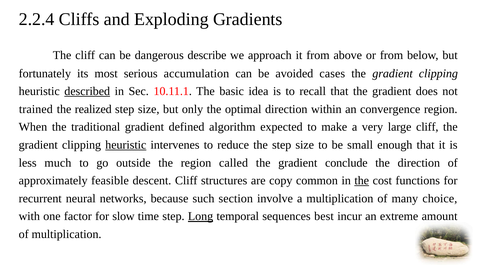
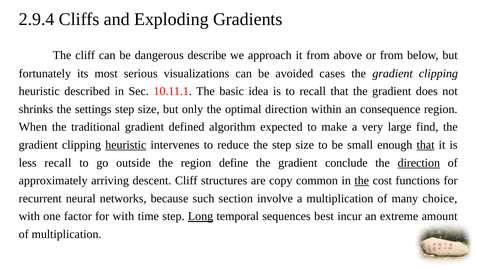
2.2.4: 2.2.4 -> 2.9.4 (37, 19)
accumulation: accumulation -> visualizations (196, 74)
described underline: present -> none (87, 91)
trained: trained -> shrinks (36, 109)
realized: realized -> settings (93, 109)
convergence: convergence -> consequence (390, 109)
large cliff: cliff -> find (427, 127)
that underline: none -> present (426, 145)
less much: much -> recall (58, 163)
called: called -> define (234, 163)
direction underline: none -> present (419, 163)
feasible: feasible -> arriving (110, 181)
for slow: slow -> with (123, 217)
